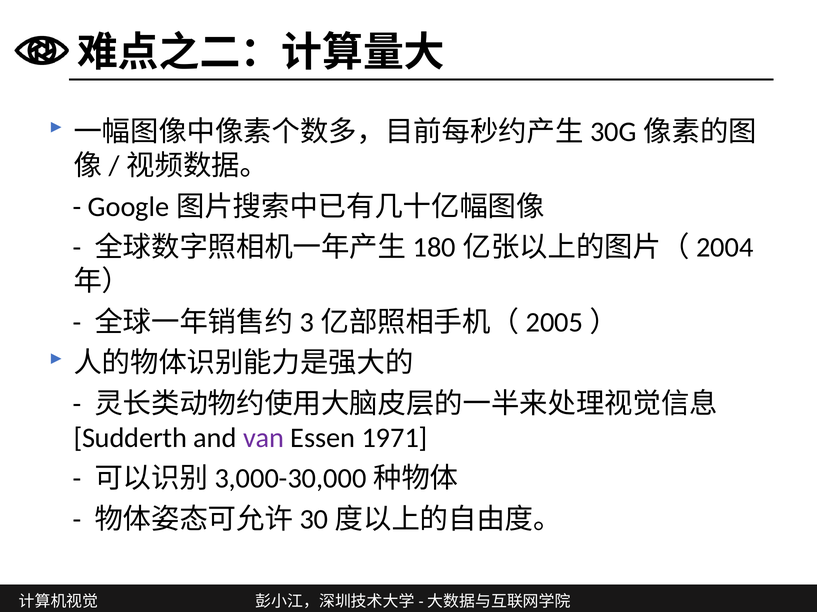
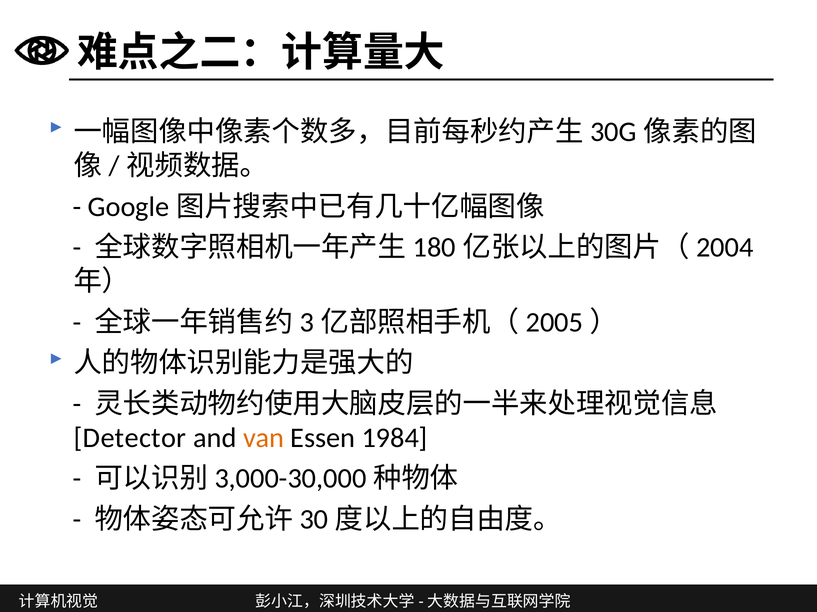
Sudderth: Sudderth -> Detector (130, 438)
van colour: purple -> orange (264, 438)
1971: 1971 -> 1984 (395, 438)
